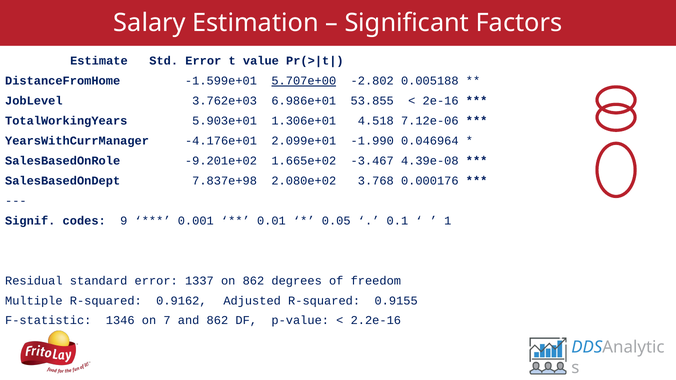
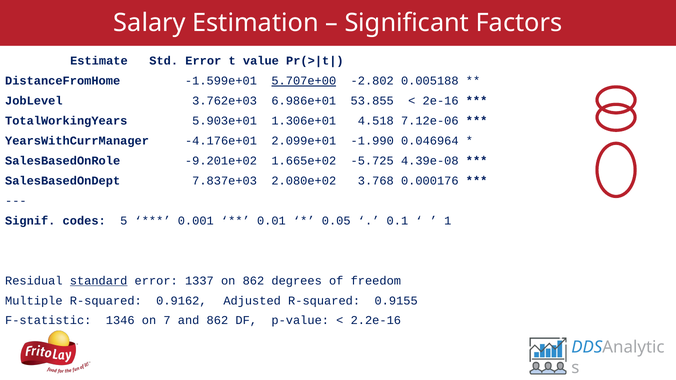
-3.467: -3.467 -> -5.725 (372, 161)
7.837e+98: 7.837e+98 -> 7.837e+03 (225, 181)
9: 9 -> 5 (124, 221)
standard underline: none -> present (99, 281)
